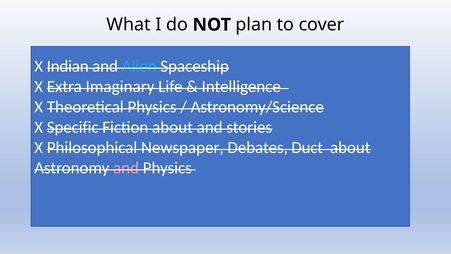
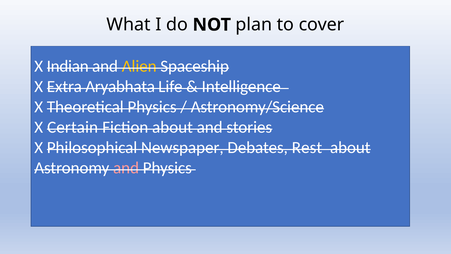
Alien colour: light blue -> yellow (139, 66)
Imaginary: Imaginary -> Aryabhata (120, 87)
Specific: Specific -> Certain (73, 127)
Duct: Duct -> Rest (307, 147)
